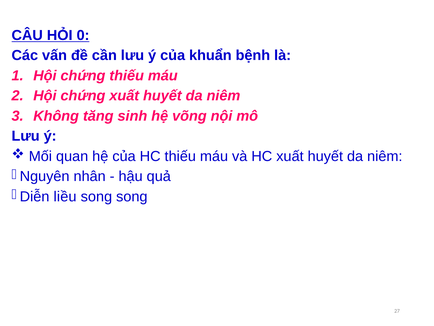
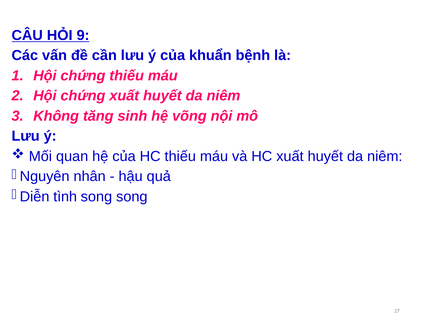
0: 0 -> 9 (83, 35)
liều: liều -> tình (65, 196)
